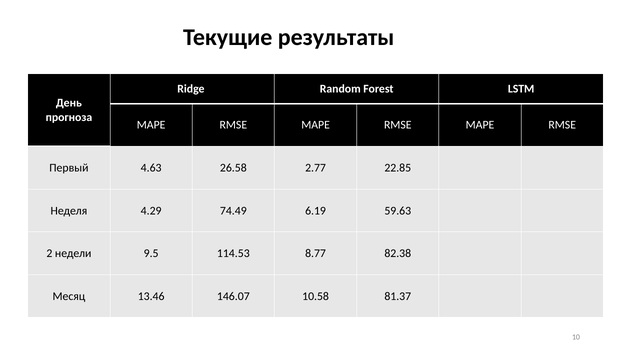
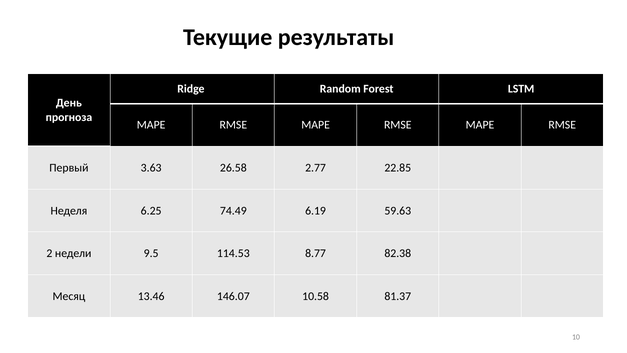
4.63: 4.63 -> 3.63 (151, 168)
4.29: 4.29 -> 6.25 (151, 210)
